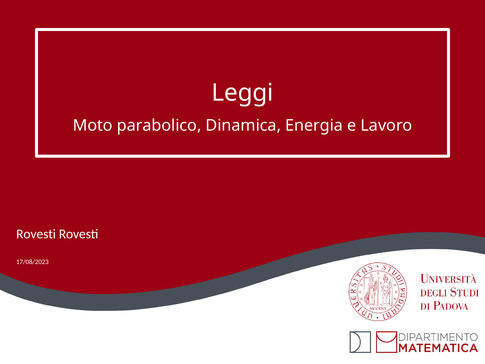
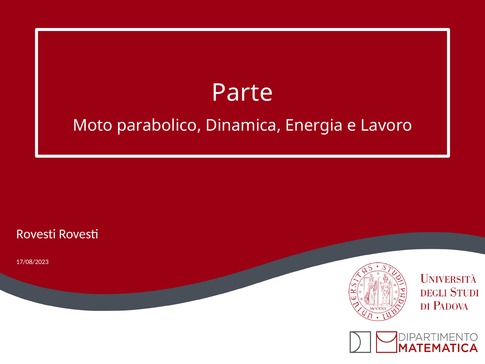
Leggi: Leggi -> Parte (242, 93)
